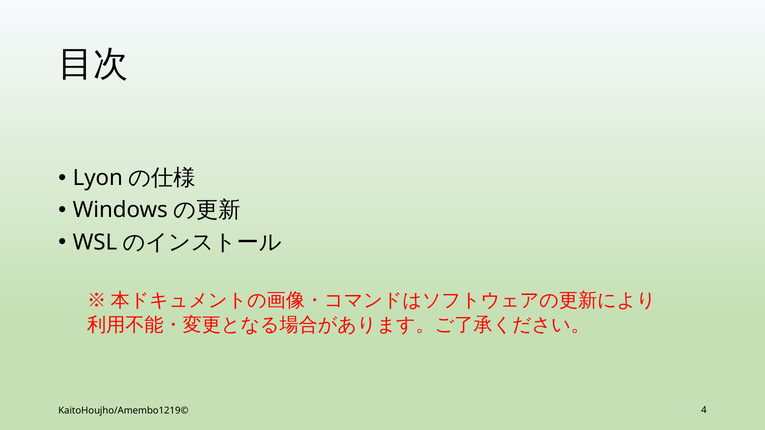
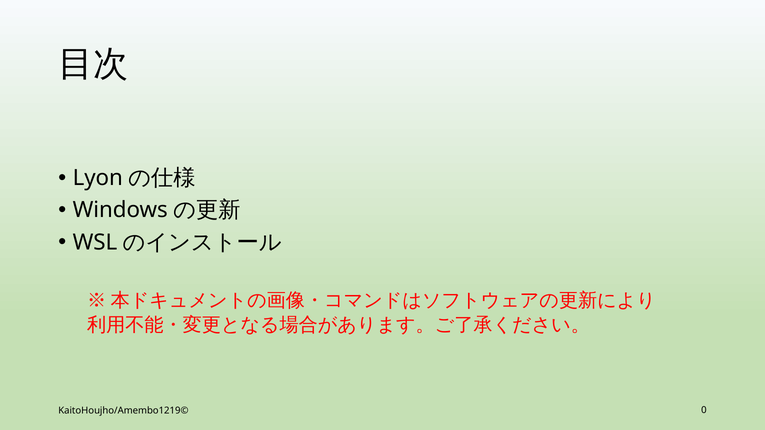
4: 4 -> 0 (704, 410)
